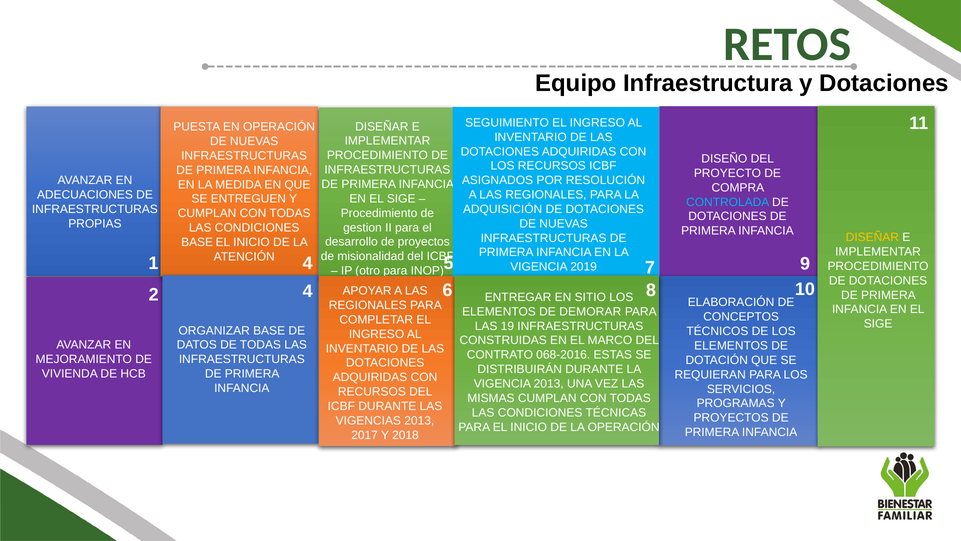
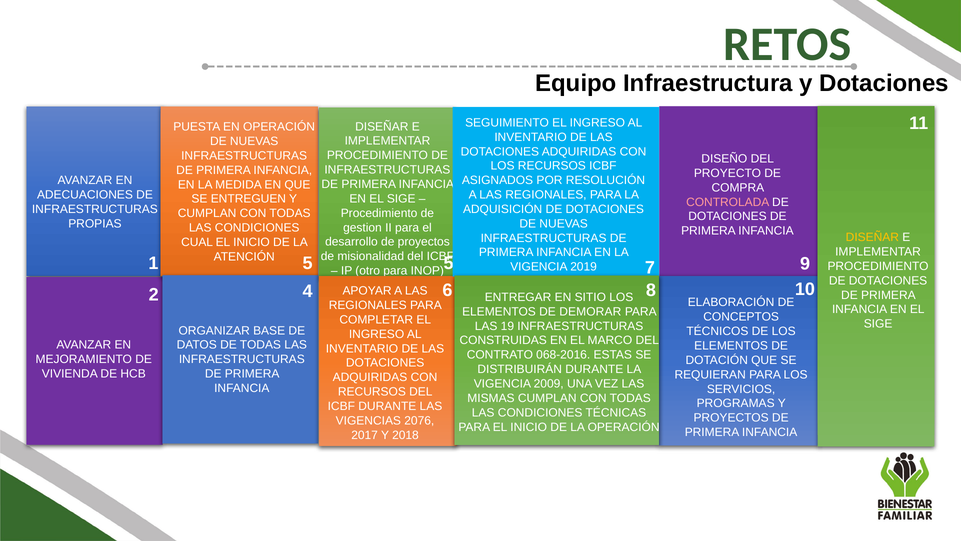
CONTROLADA colour: light blue -> pink (728, 202)
BASE: BASE -> CUAL (197, 242)
ATENCIÓN 4: 4 -> 5 (308, 263)
VIGENCIA 2013: 2013 -> 2009 (549, 383)
VIGENCIAS 2013: 2013 -> 2076 (419, 420)
